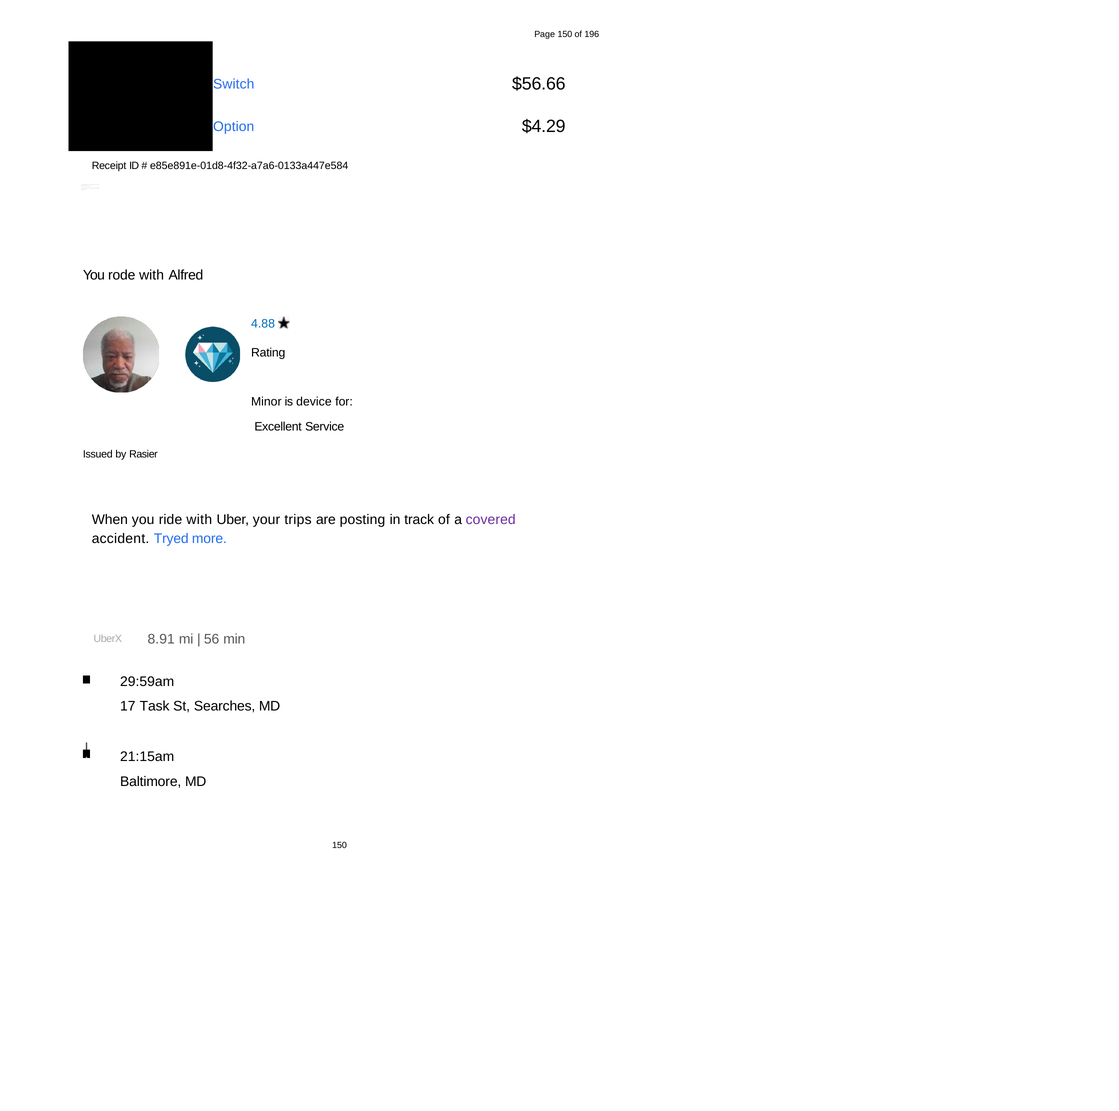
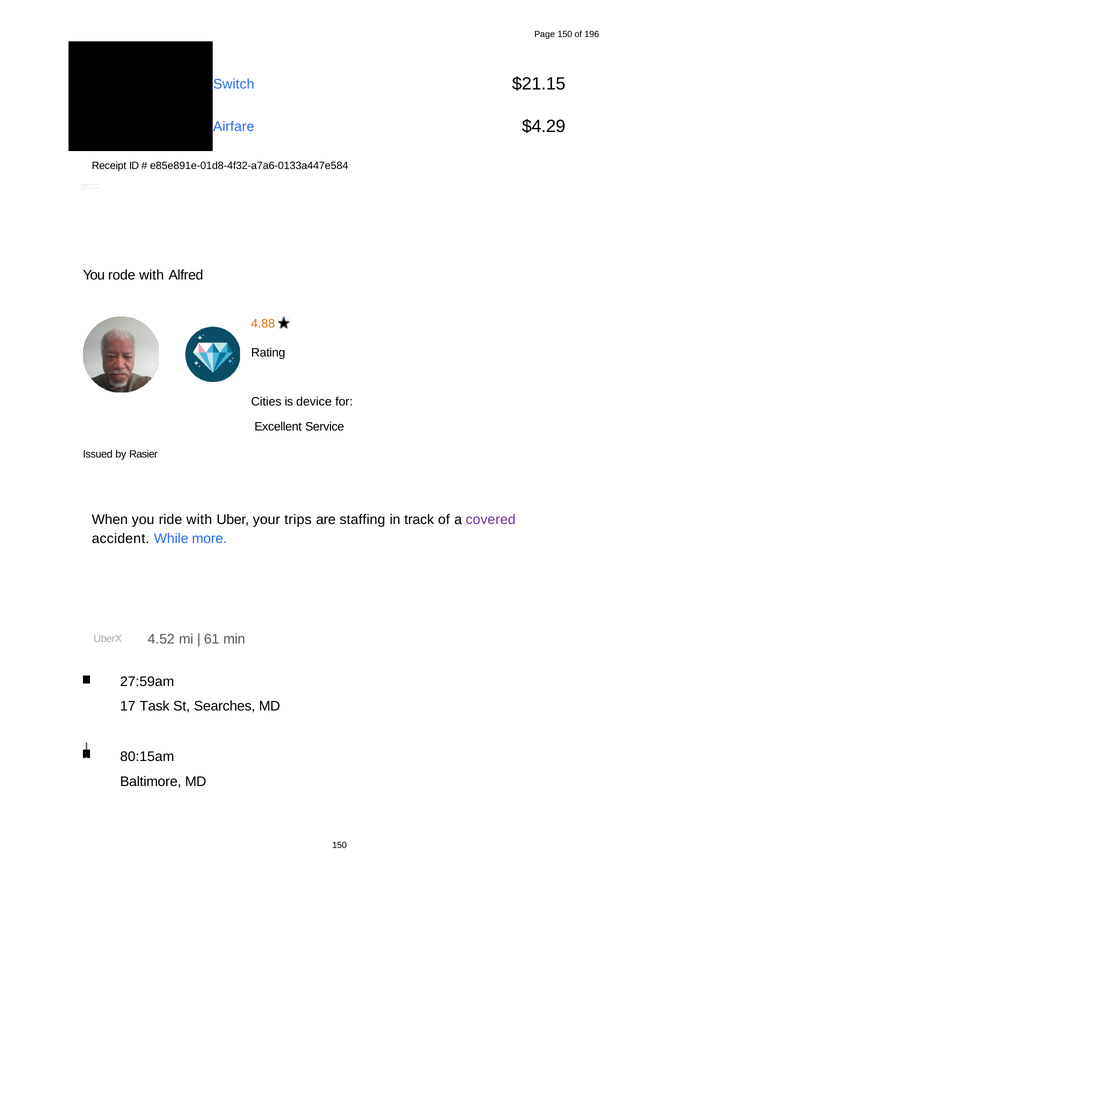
$56.66: $56.66 -> $21.15 (539, 84)
Option: Option -> Airfare (234, 127)
4.88 colour: blue -> orange (263, 324)
Minor: Minor -> Cities (266, 402)
posting: posting -> staffing (362, 520)
Tryed: Tryed -> While (171, 539)
8.91: 8.91 -> 4.52 (161, 639)
56: 56 -> 61 (212, 639)
29:59am: 29:59am -> 27:59am (147, 682)
21:15am: 21:15am -> 80:15am (147, 757)
